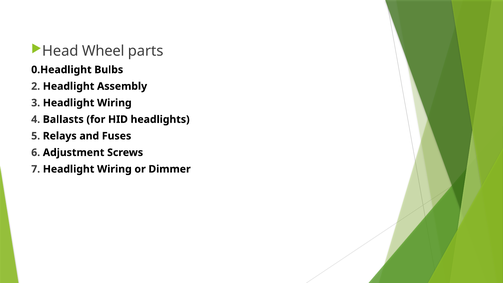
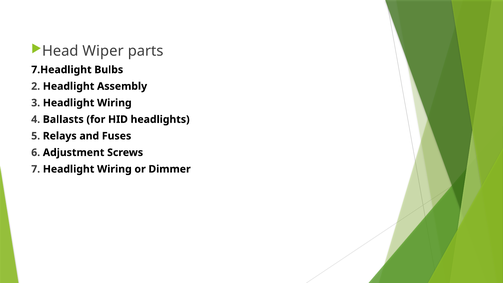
Wheel: Wheel -> Wiper (103, 51)
0.Headlight: 0.Headlight -> 7.Headlight (61, 70)
